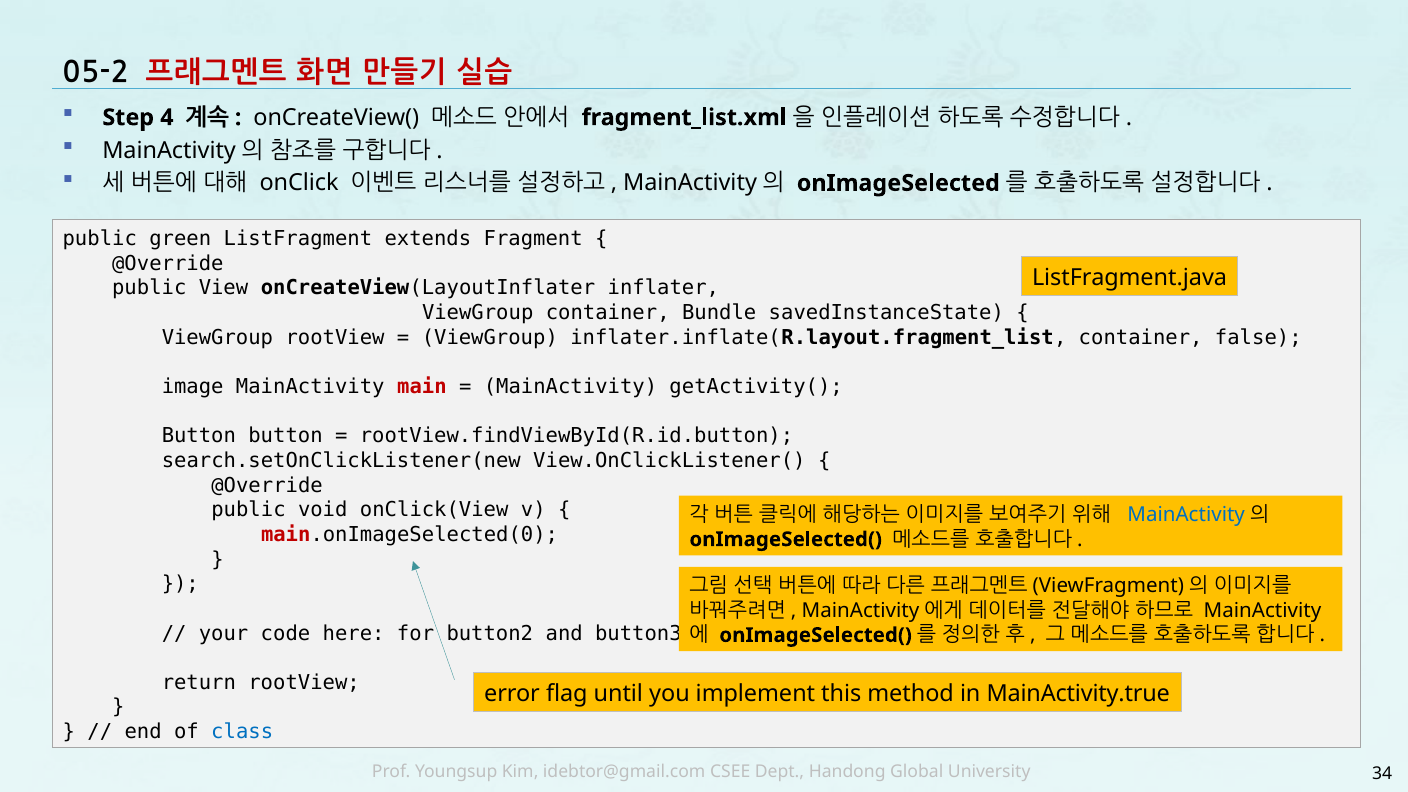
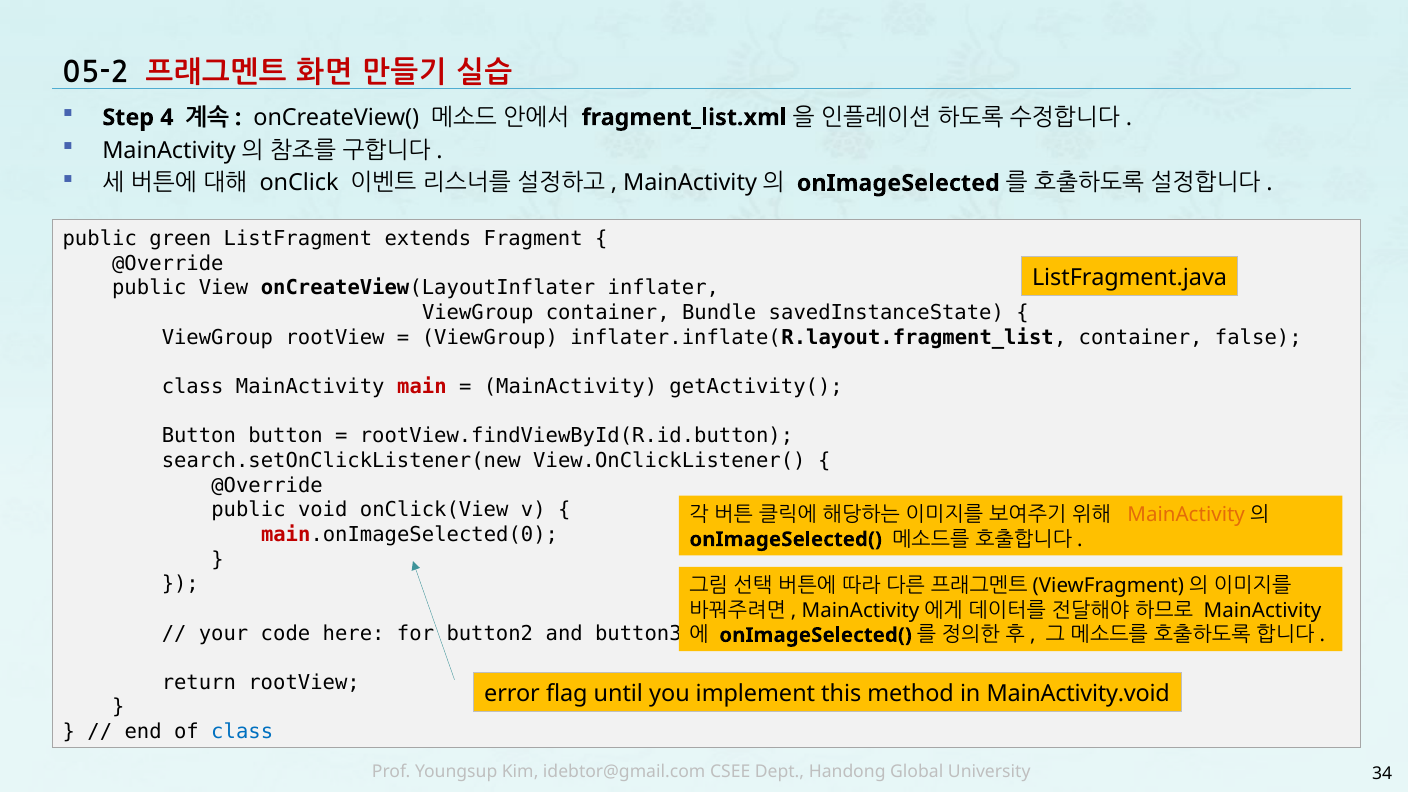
image: image -> class (193, 387)
MainActivity colour: blue -> orange (1186, 515)
MainActivity.true: MainActivity.true -> MainActivity.void (1078, 694)
